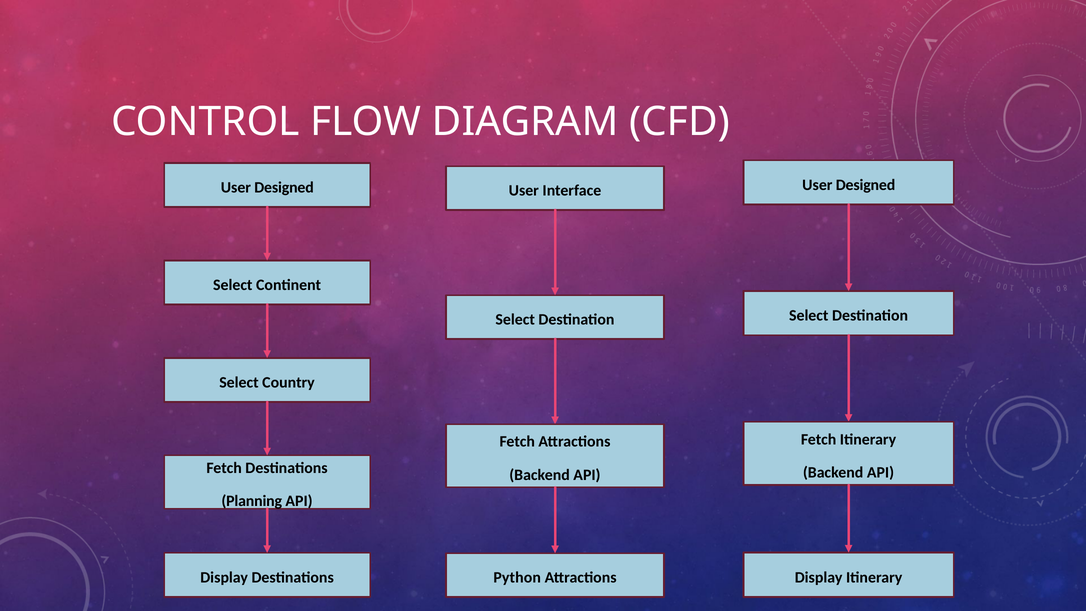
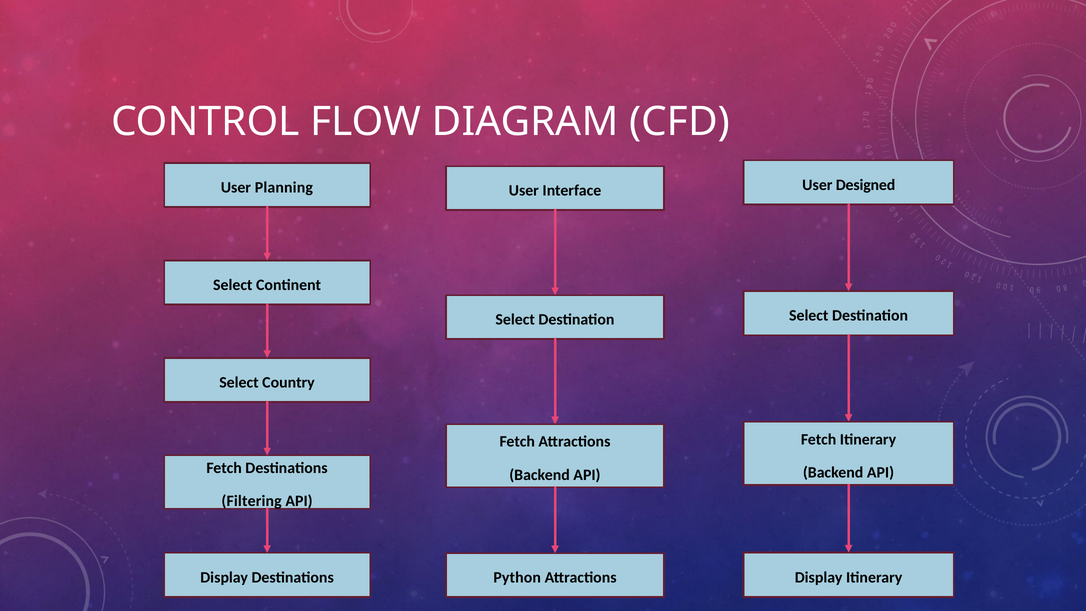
Designed: Designed -> Planning (284, 187)
Planning: Planning -> Filtering (252, 501)
